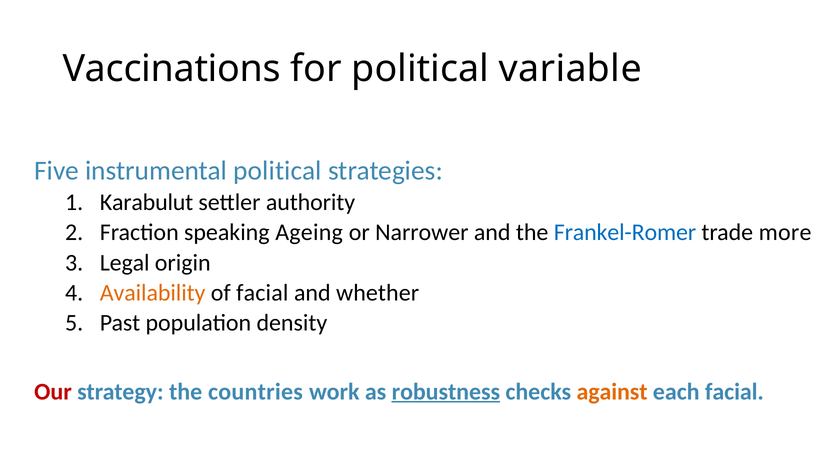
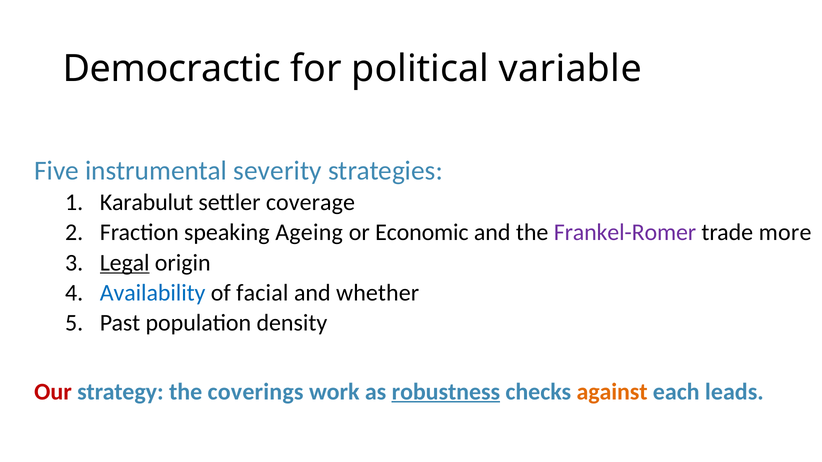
Vaccinations: Vaccinations -> Democractic (172, 69)
instrumental political: political -> severity (278, 171)
authority: authority -> coverage (310, 203)
Narrower: Narrower -> Economic (422, 233)
Frankel-Romer colour: blue -> purple (625, 233)
Legal underline: none -> present (125, 263)
Availability colour: orange -> blue (153, 293)
countries: countries -> coverings (256, 392)
each facial: facial -> leads (734, 392)
